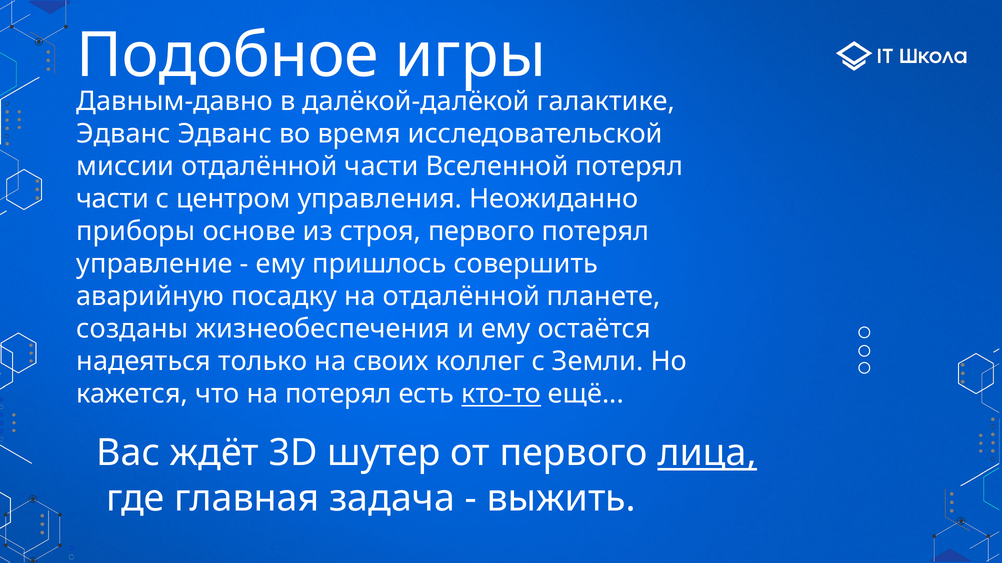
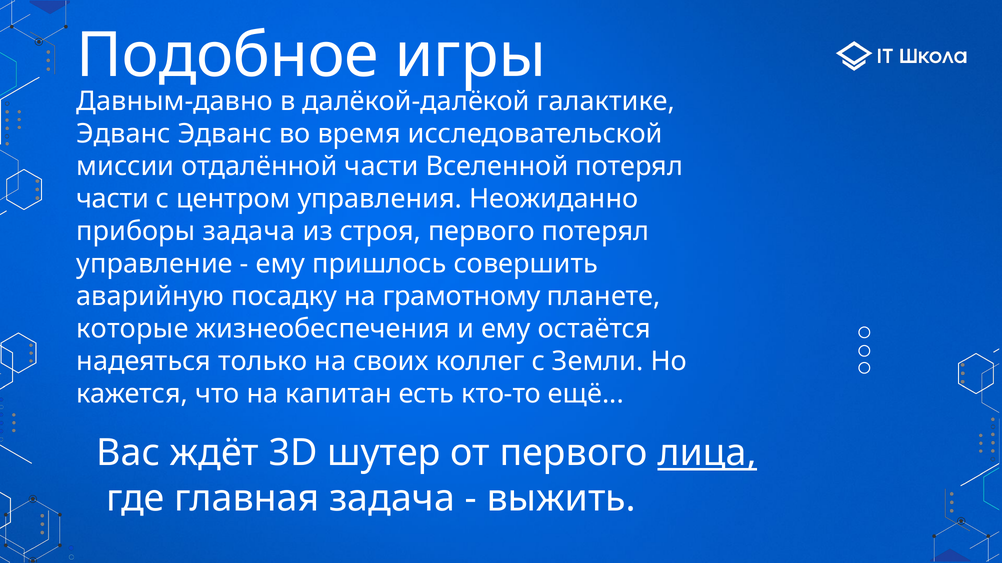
приборы основе: основе -> задача (249, 232)
на отдалённой: отдалённой -> грамотному (462, 297)
созданы: созданы -> которые (132, 329)
на потерял: потерял -> капитан (339, 394)
кто-то underline: present -> none (501, 394)
